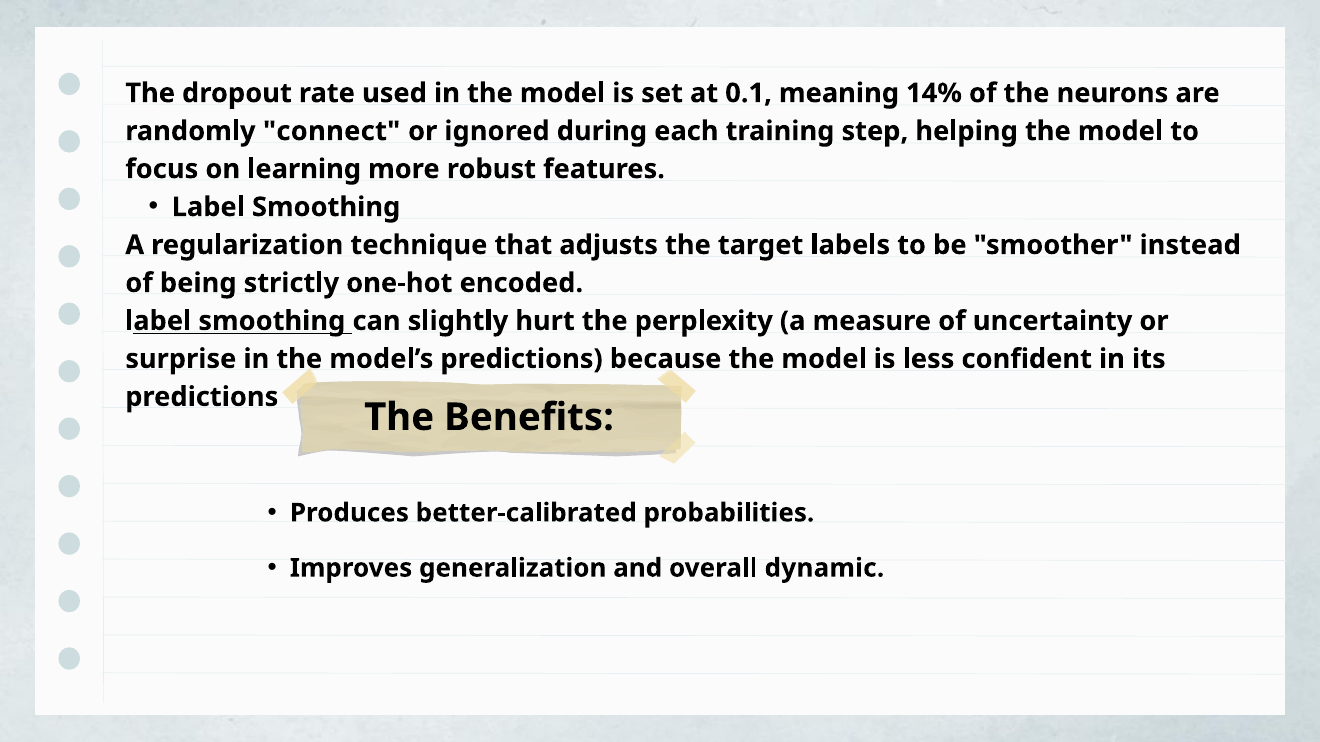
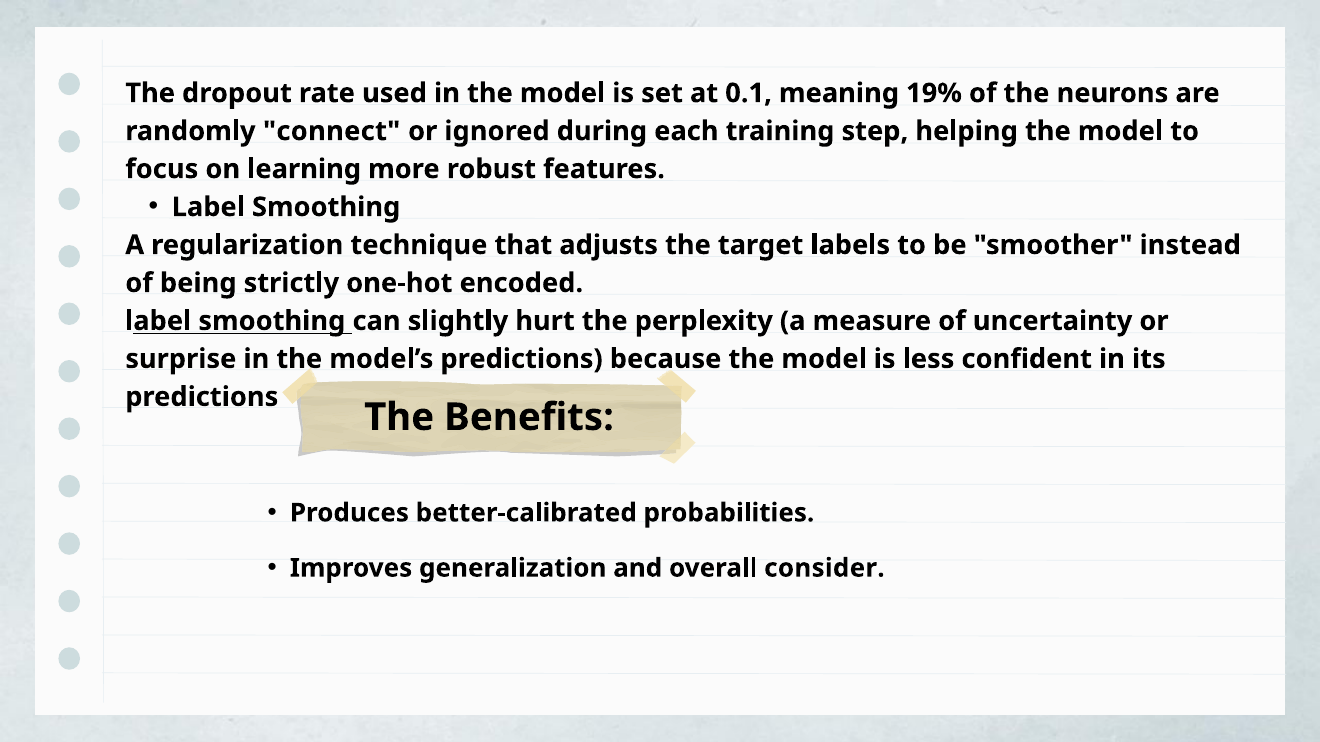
14%: 14% -> 19% (934, 93)
dynamic: dynamic -> consider (824, 568)
